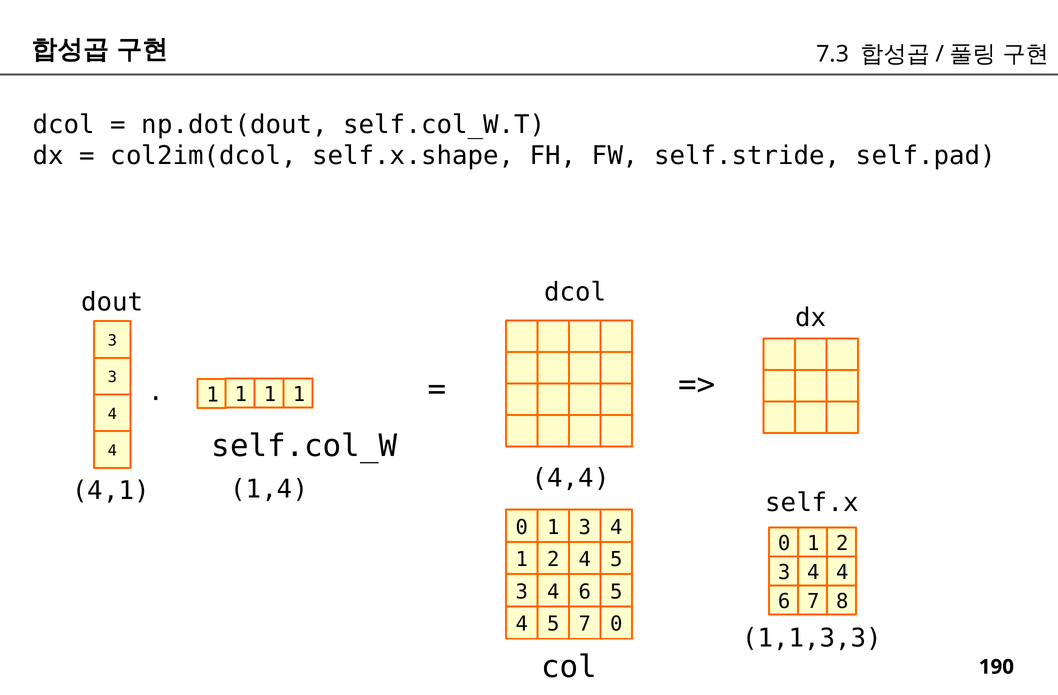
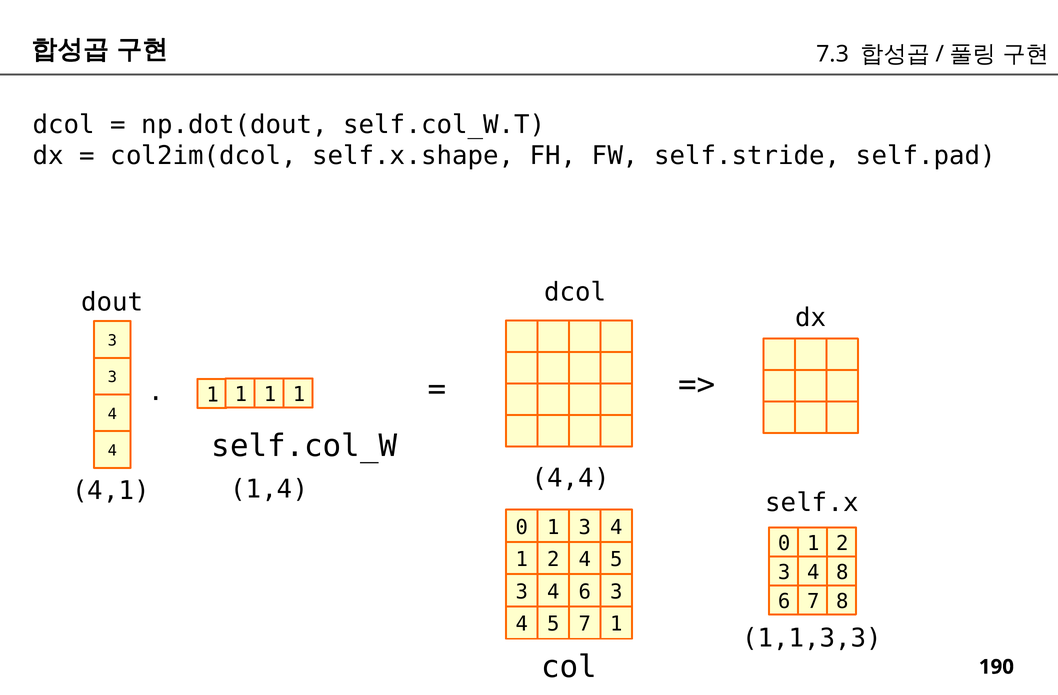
4 4: 4 -> 8 (842, 572)
6 5: 5 -> 3 (616, 592)
7 0: 0 -> 1 (616, 624)
